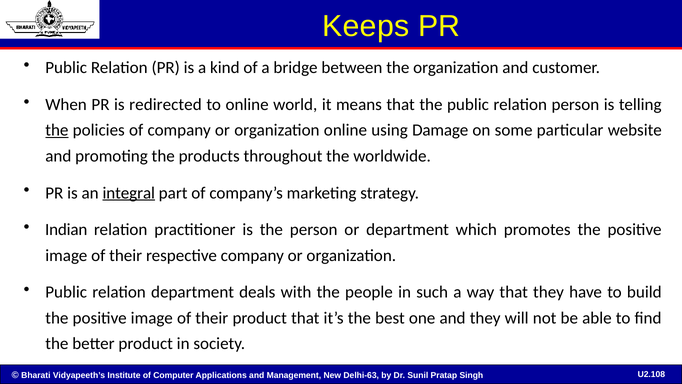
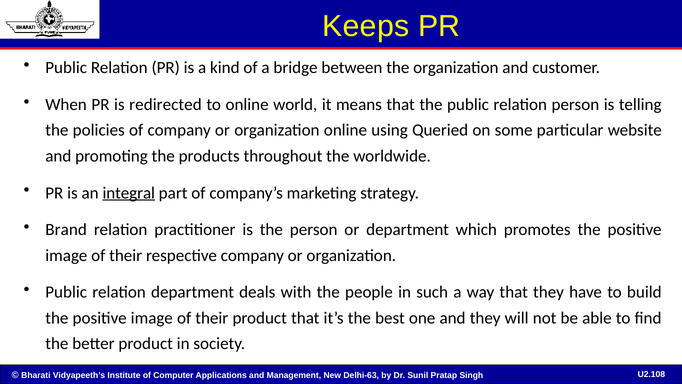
the underline: present -> none (57, 130)
Damage: Damage -> Queried (440, 130)
Indian: Indian -> Brand (66, 230)
